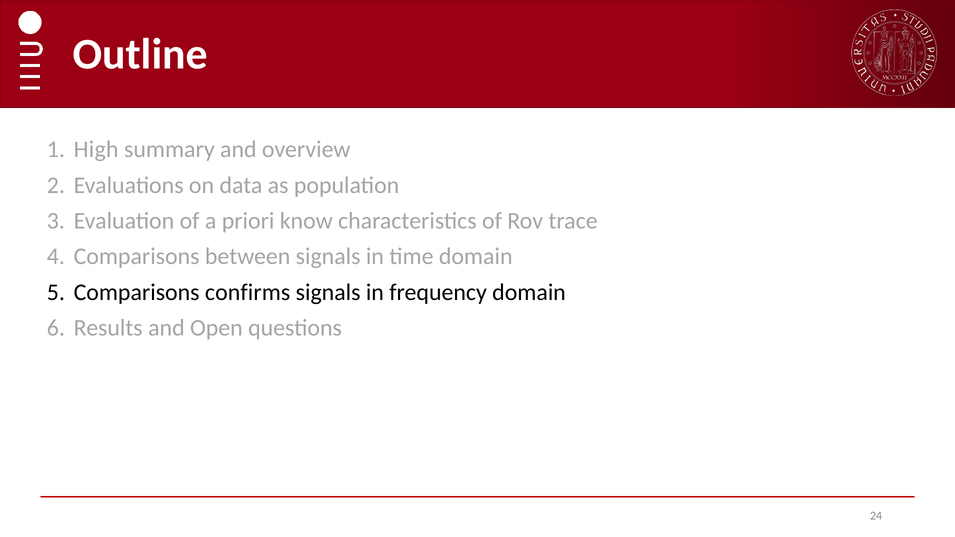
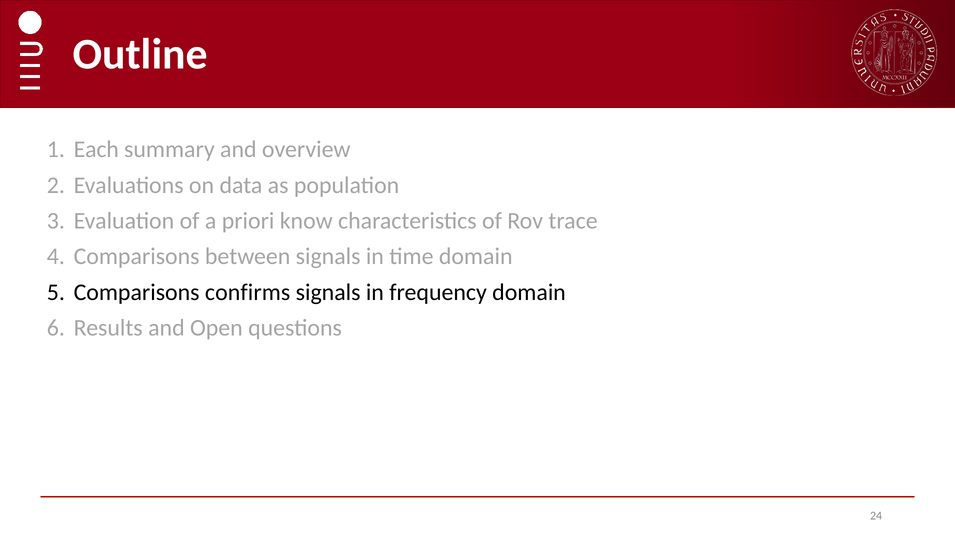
High: High -> Each (96, 150)
